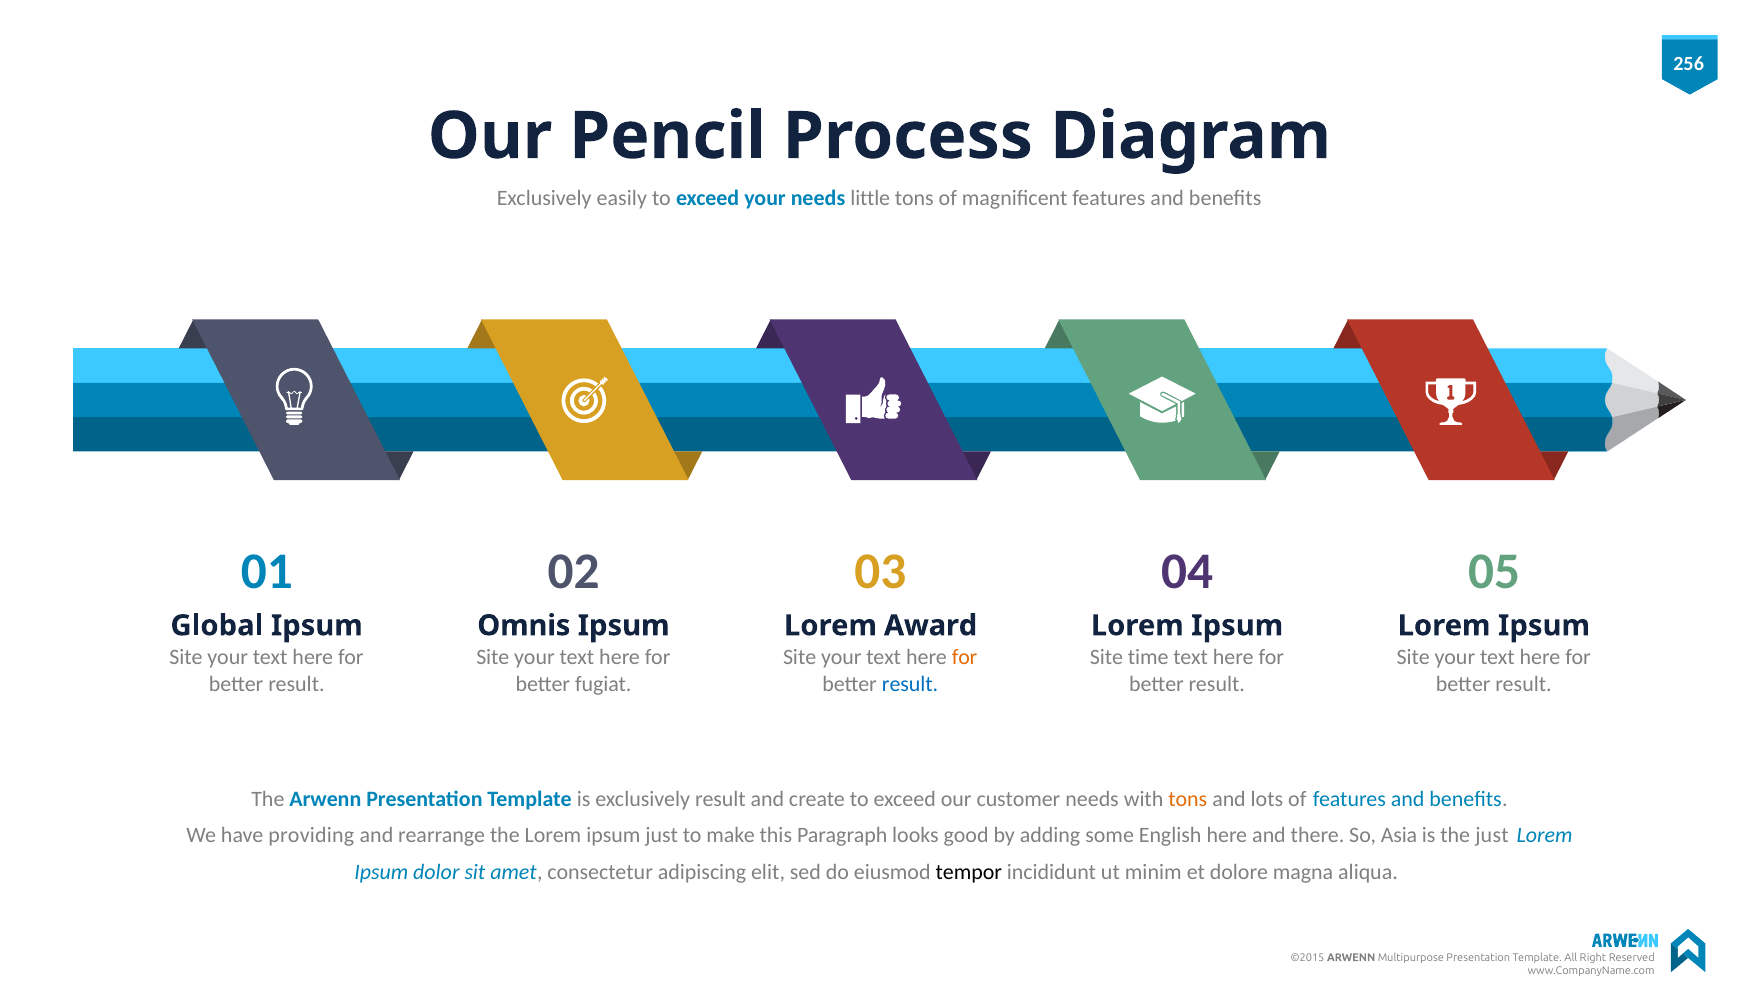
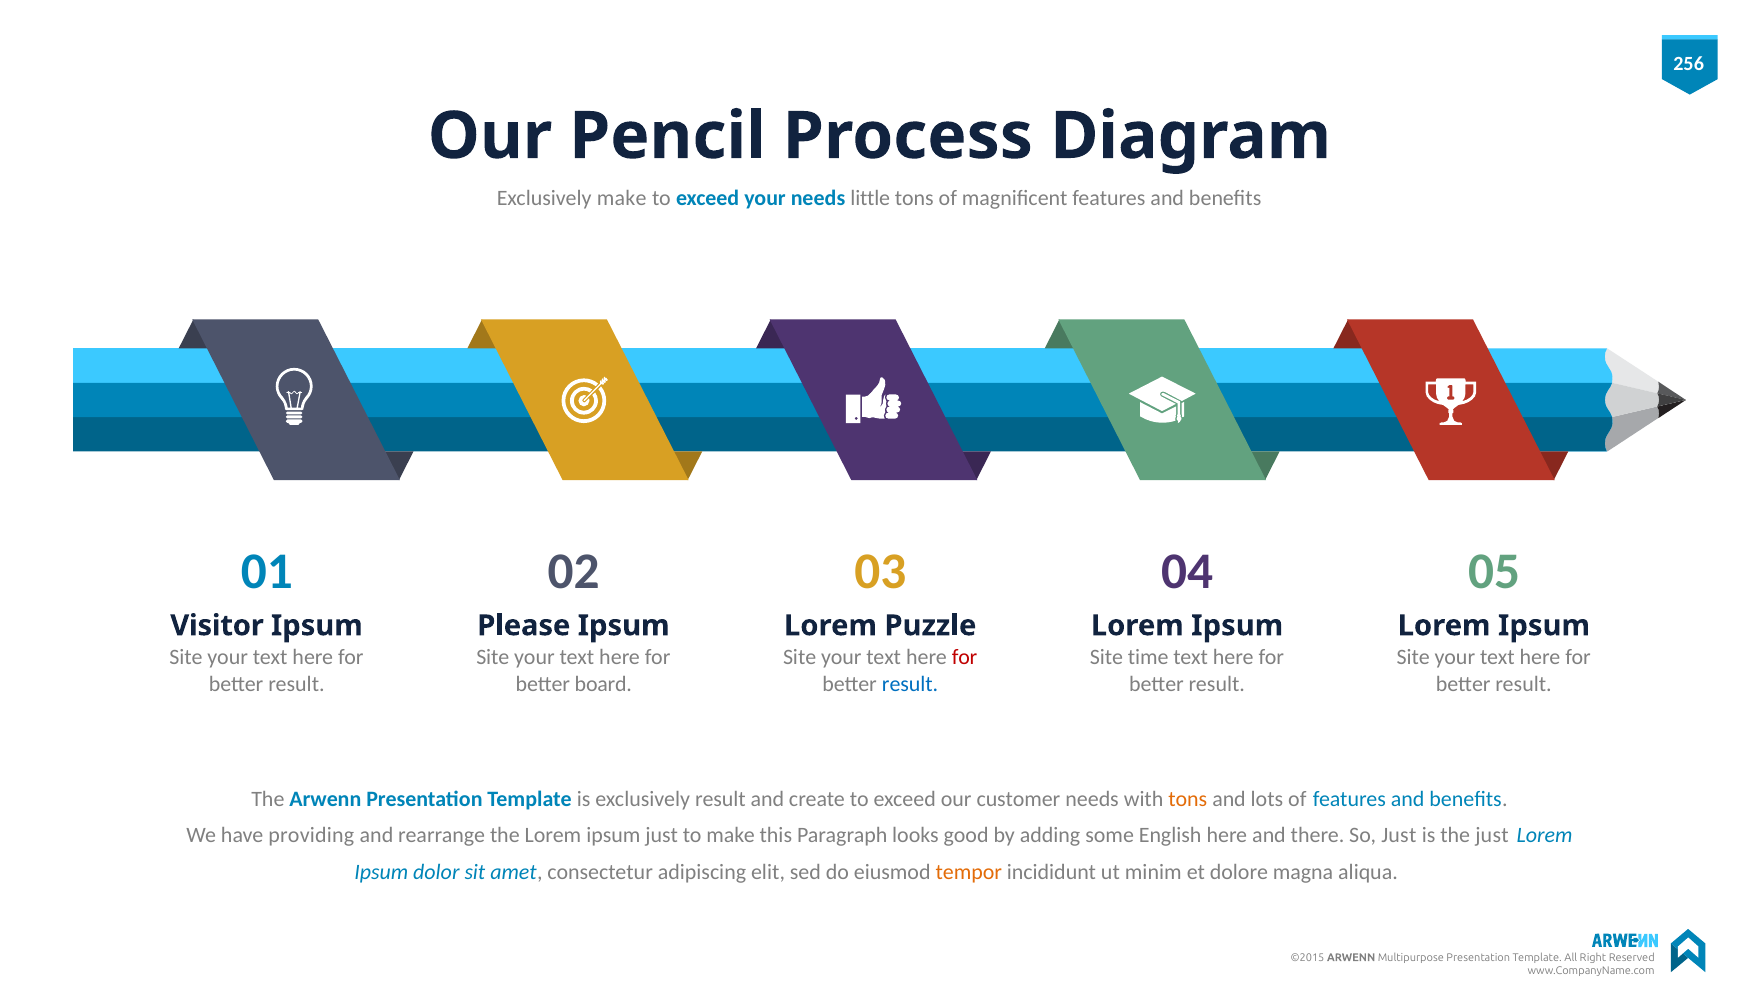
Exclusively easily: easily -> make (622, 198)
Global: Global -> Visitor (217, 626)
Omnis: Omnis -> Please (524, 626)
Award: Award -> Puzzle (930, 626)
for colour: orange -> red (965, 658)
fugiat: fugiat -> board (603, 684)
So Asia: Asia -> Just (1399, 836)
tempor colour: black -> orange (969, 873)
